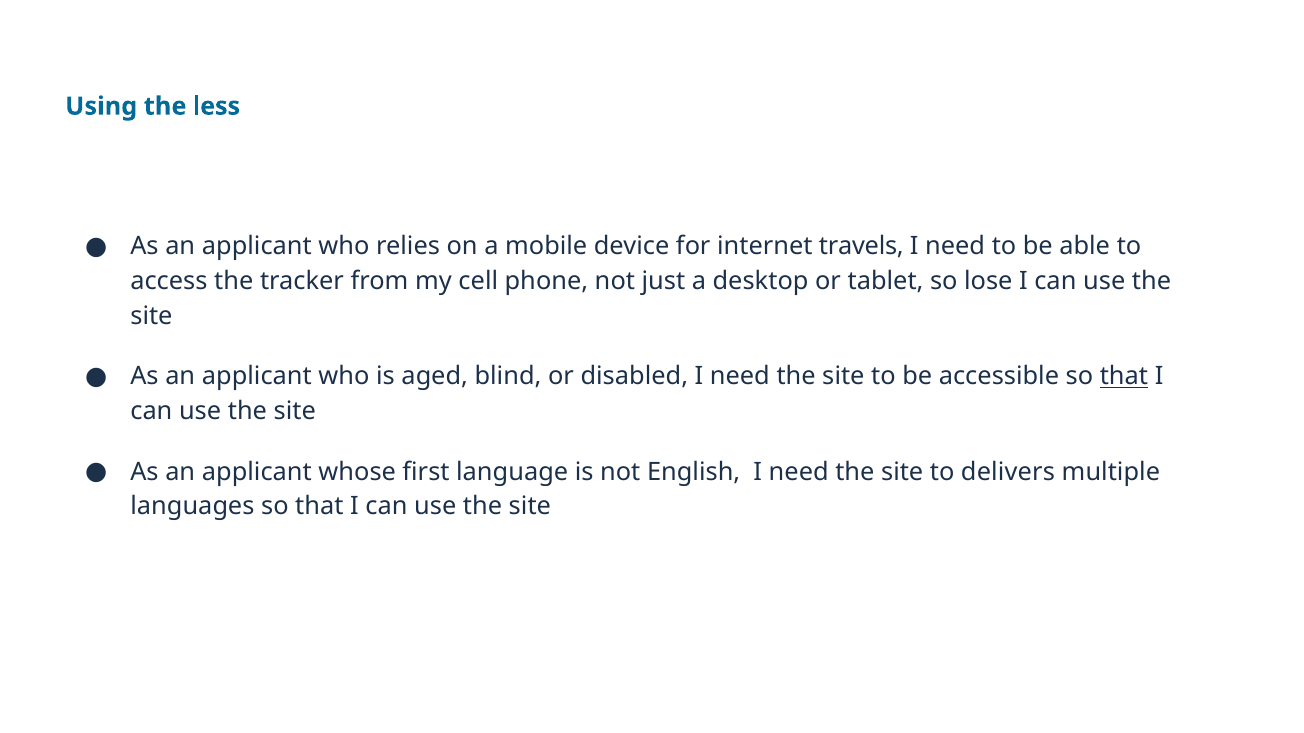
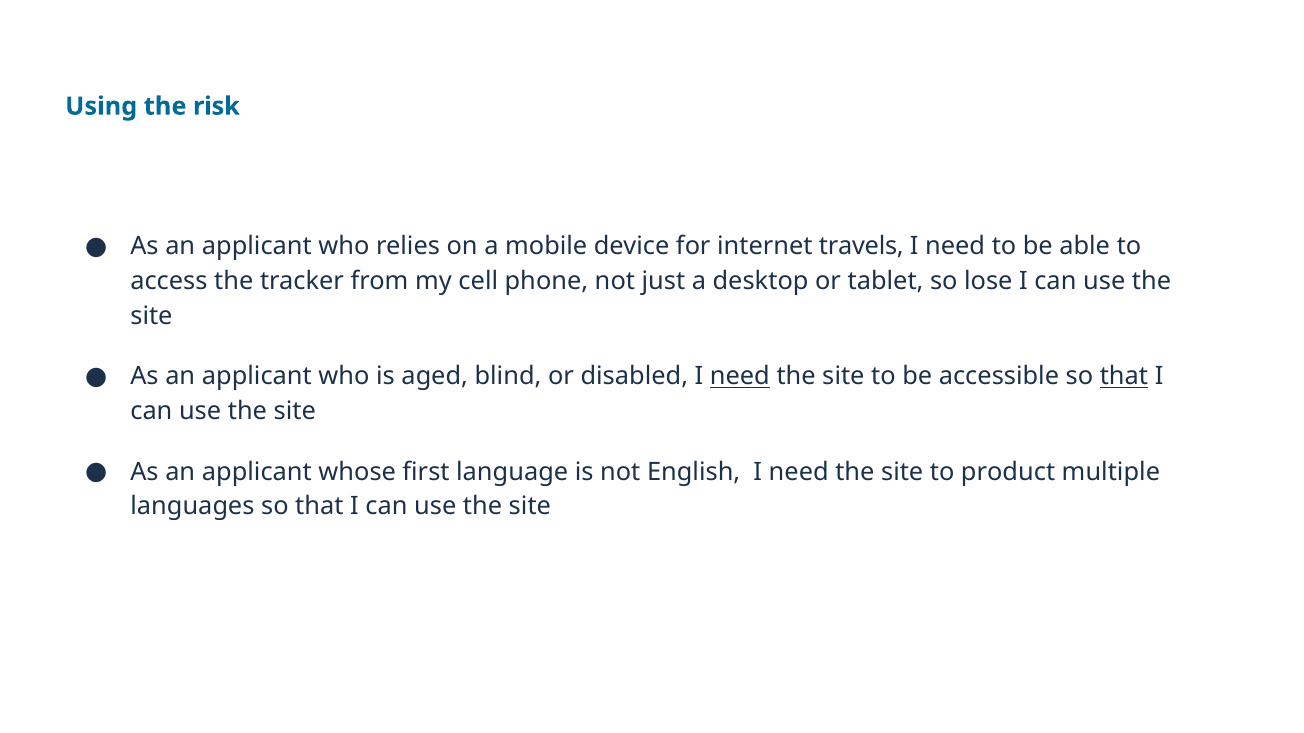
less: less -> risk (216, 106)
need underline: none -> present (740, 377)
delivers: delivers -> product (1008, 472)
